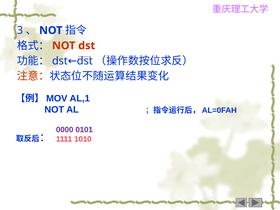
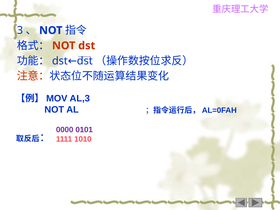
AL,1: AL,1 -> AL,3 (80, 98)
